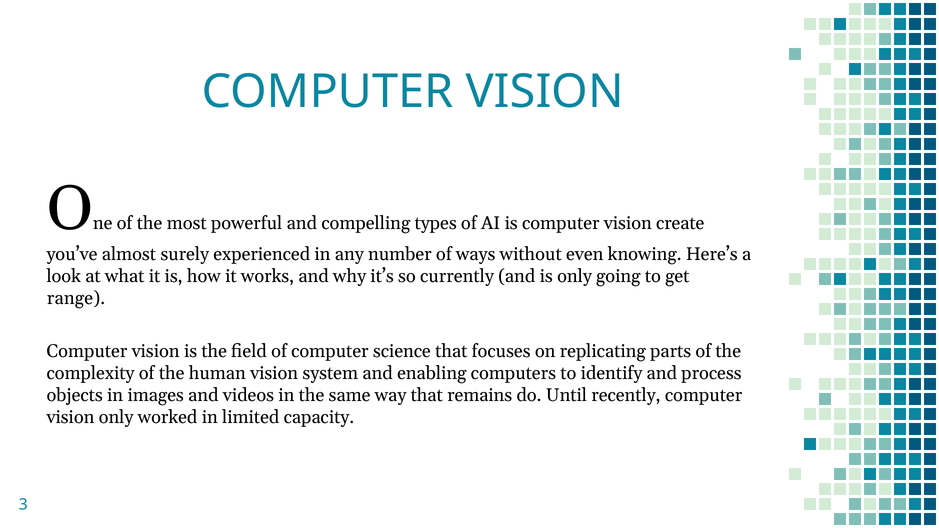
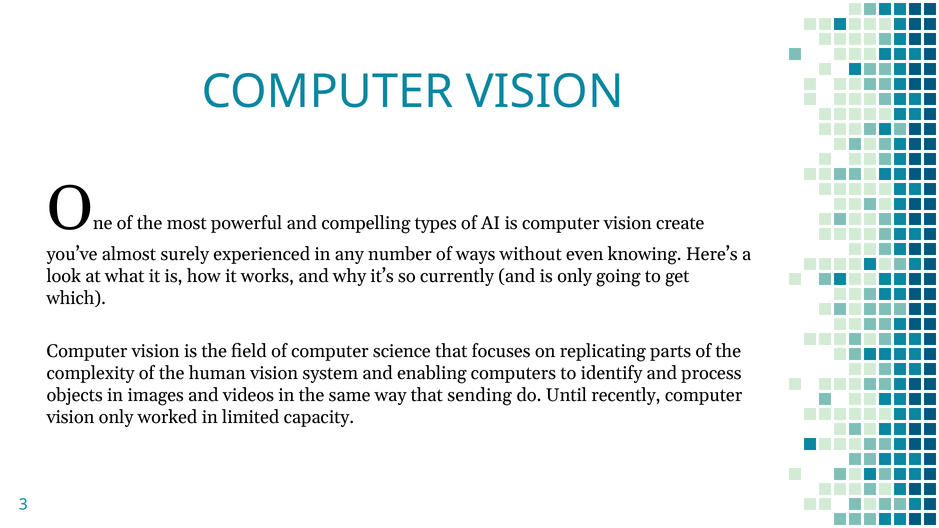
range: range -> which (76, 298)
remains: remains -> sending (480, 395)
